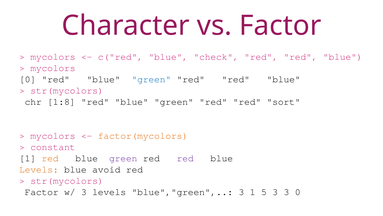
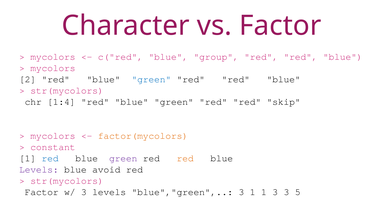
check: check -> group (216, 57)
0: 0 -> 2 (28, 79)
1:8: 1:8 -> 1:4 (61, 102)
sort: sort -> skip (284, 102)
red colour: orange -> blue (50, 158)
red colour: purple -> orange (185, 158)
Levels colour: orange -> purple (39, 169)
1 5: 5 -> 1 (264, 192)
3 0: 0 -> 5 (298, 192)
